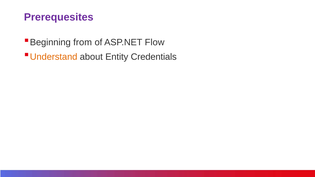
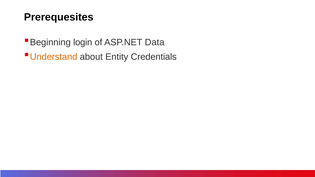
Prerequesites colour: purple -> black (59, 17)
from: from -> login (83, 43)
Flow: Flow -> Data (155, 43)
